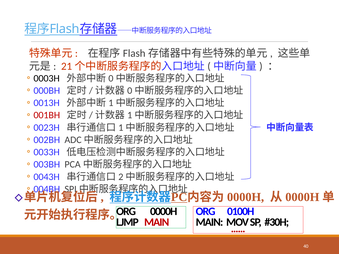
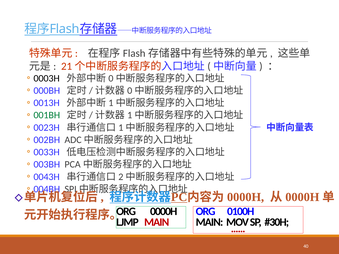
001BH colour: red -> green (47, 115)
